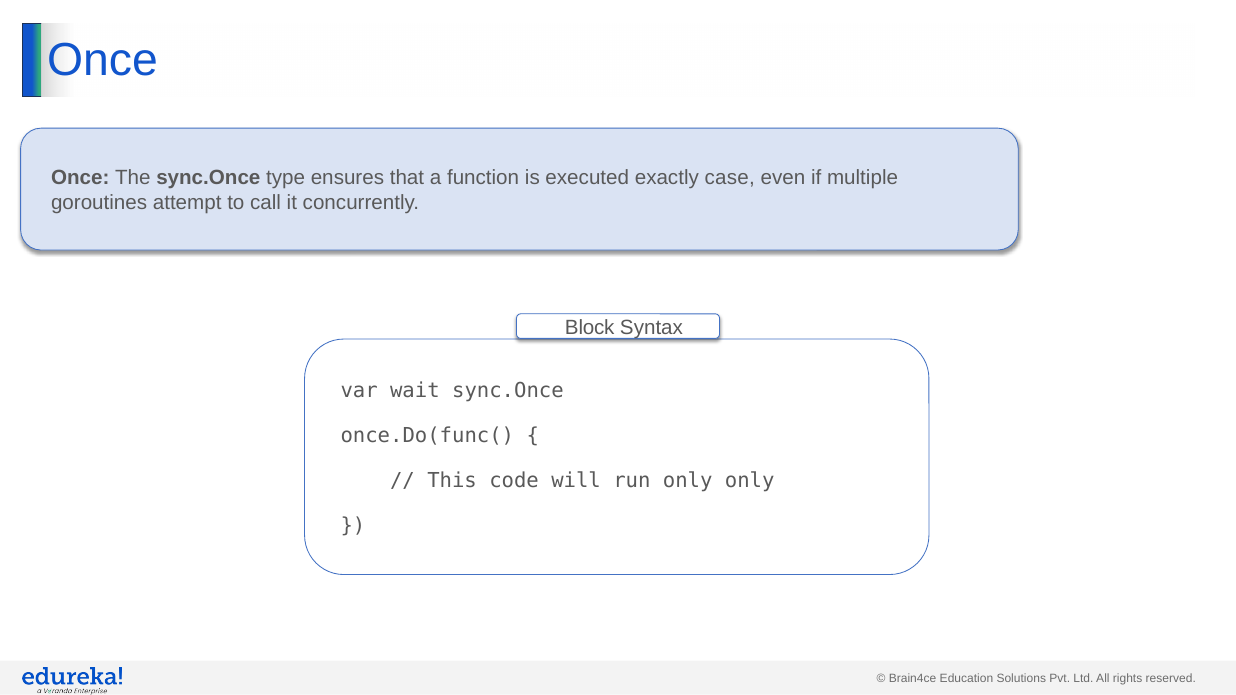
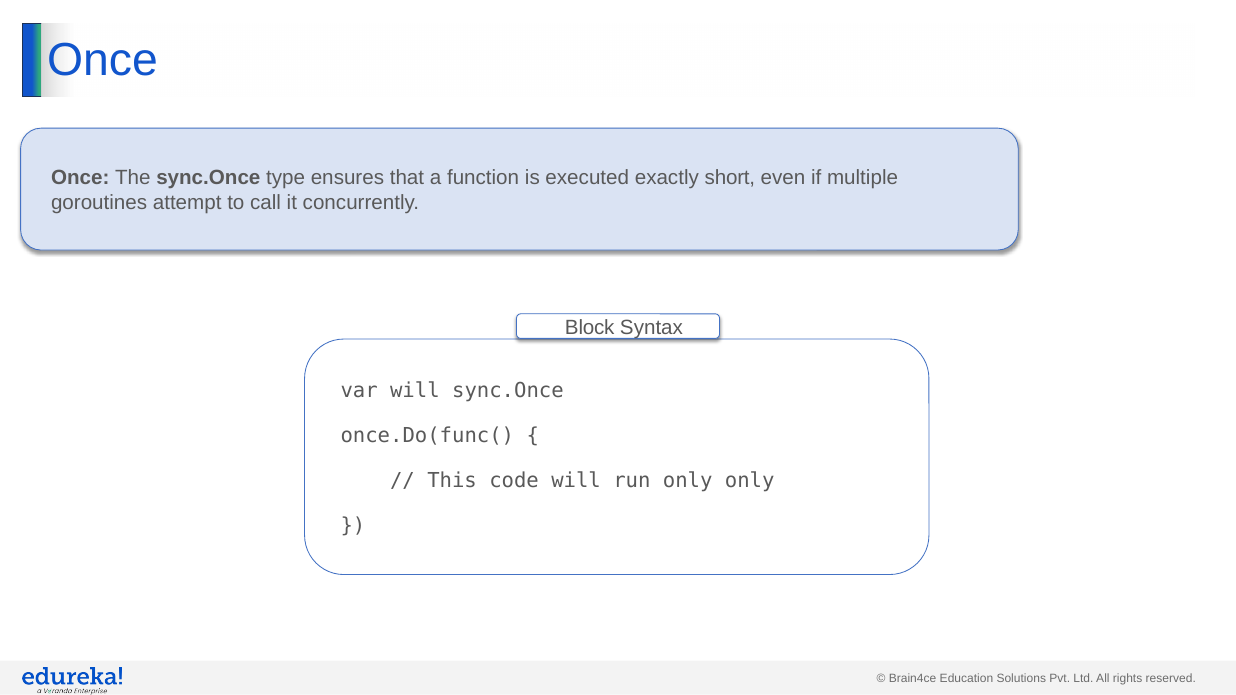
case: case -> short (730, 178)
var wait: wait -> will (415, 390)
